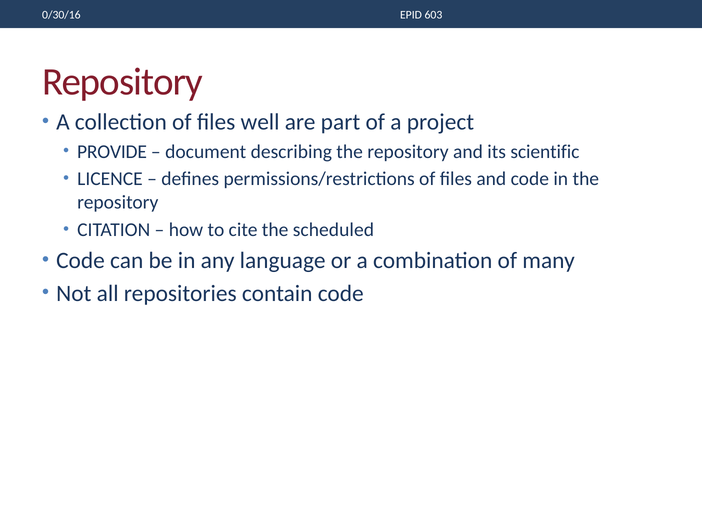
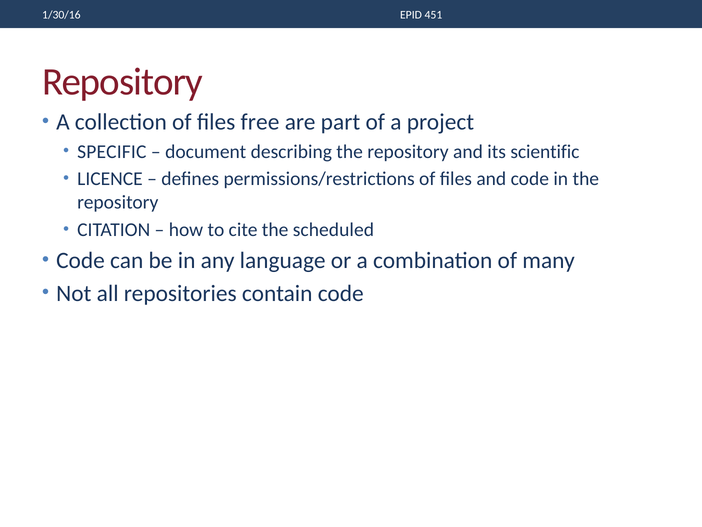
603: 603 -> 451 (433, 15)
0/30/16: 0/30/16 -> 1/30/16 (61, 15)
well: well -> free (260, 122)
PROVIDE: PROVIDE -> SPECIFIC (112, 151)
